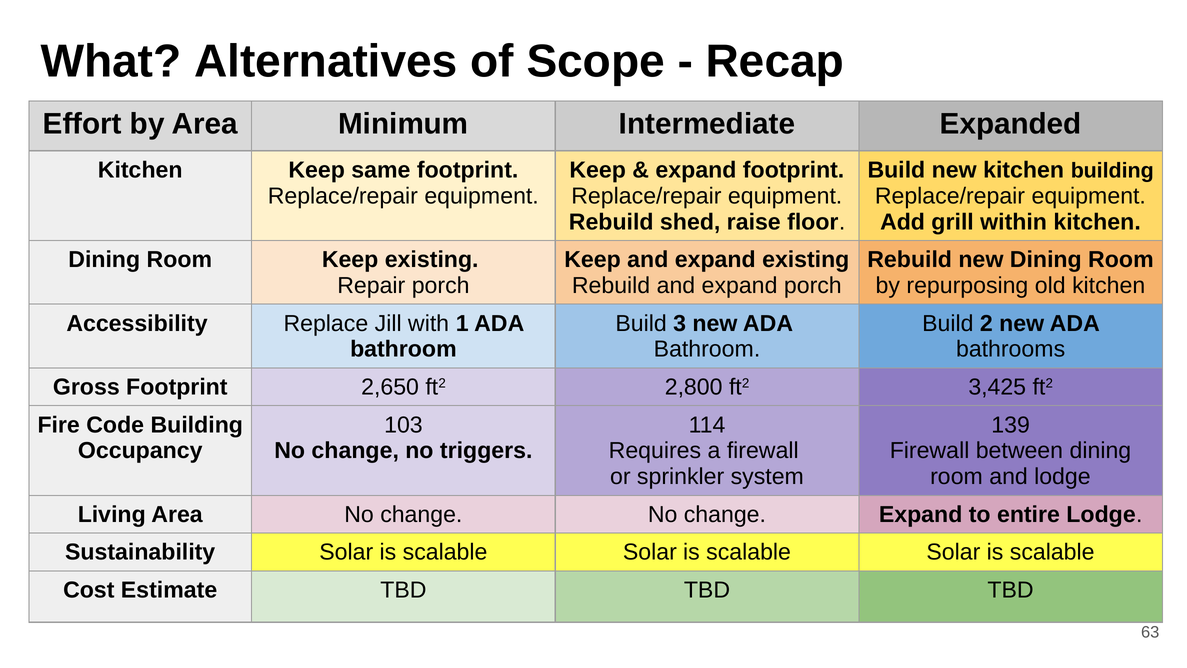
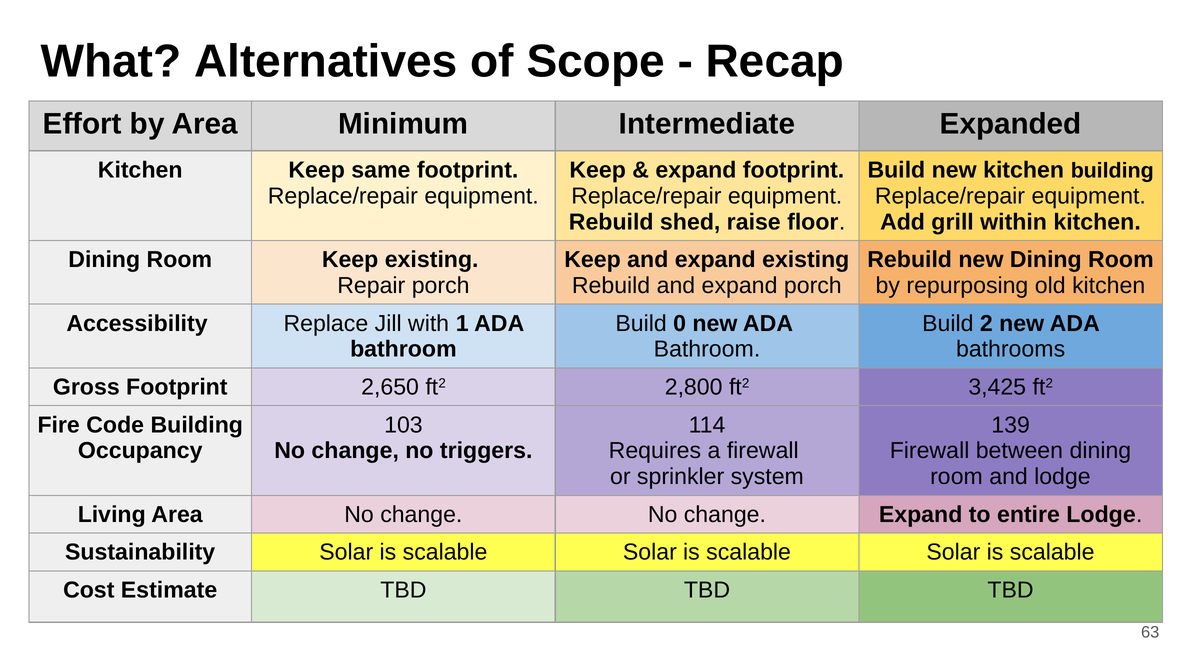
3: 3 -> 0 (680, 323)
